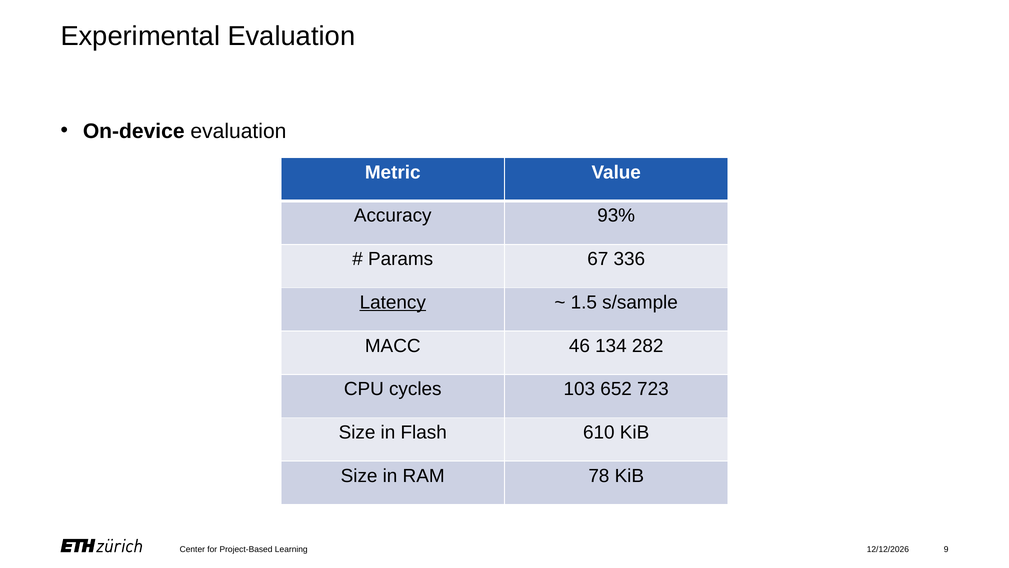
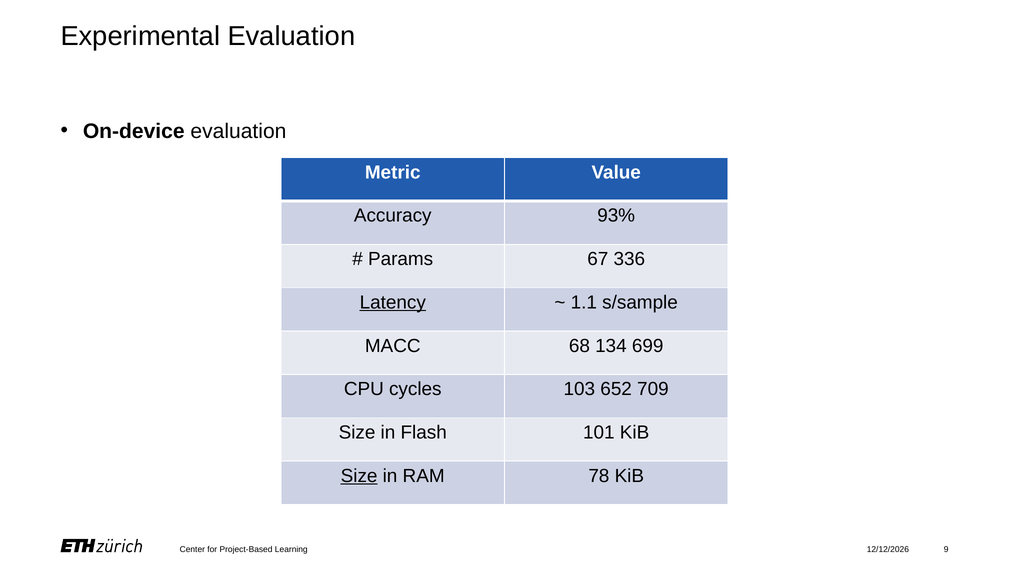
1.5: 1.5 -> 1.1 (584, 302)
46: 46 -> 68 (579, 345)
282: 282 -> 699 (648, 345)
723: 723 -> 709 (653, 389)
610: 610 -> 101 (599, 432)
Size underline: none -> present (359, 475)
